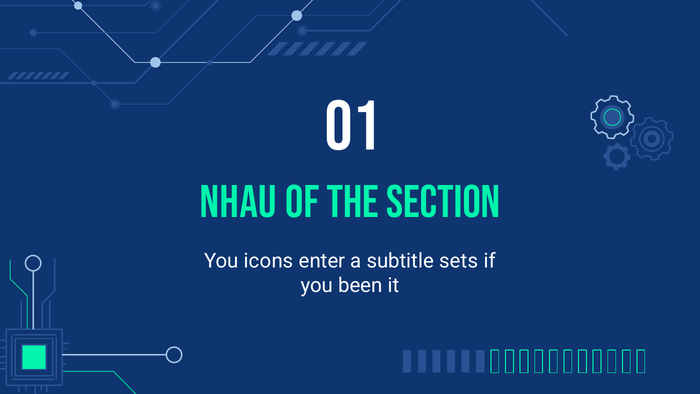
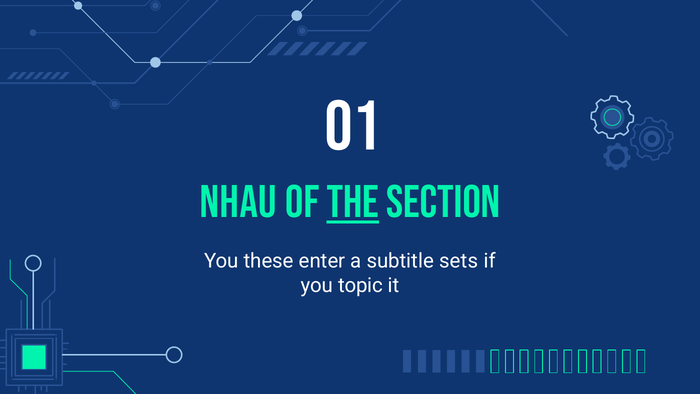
THE underline: none -> present (353, 202)
icons: icons -> these (269, 261)
been: been -> topic (360, 285)
